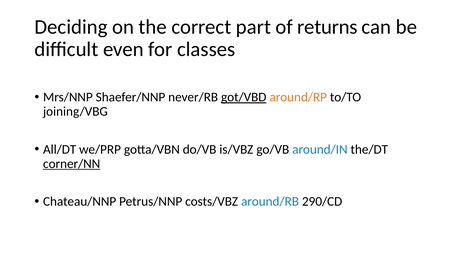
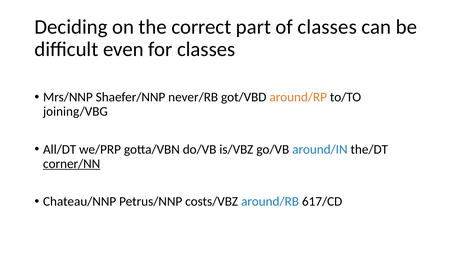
of returns: returns -> classes (327, 27)
got/VBD underline: present -> none (244, 97)
290/CD: 290/CD -> 617/CD (322, 201)
